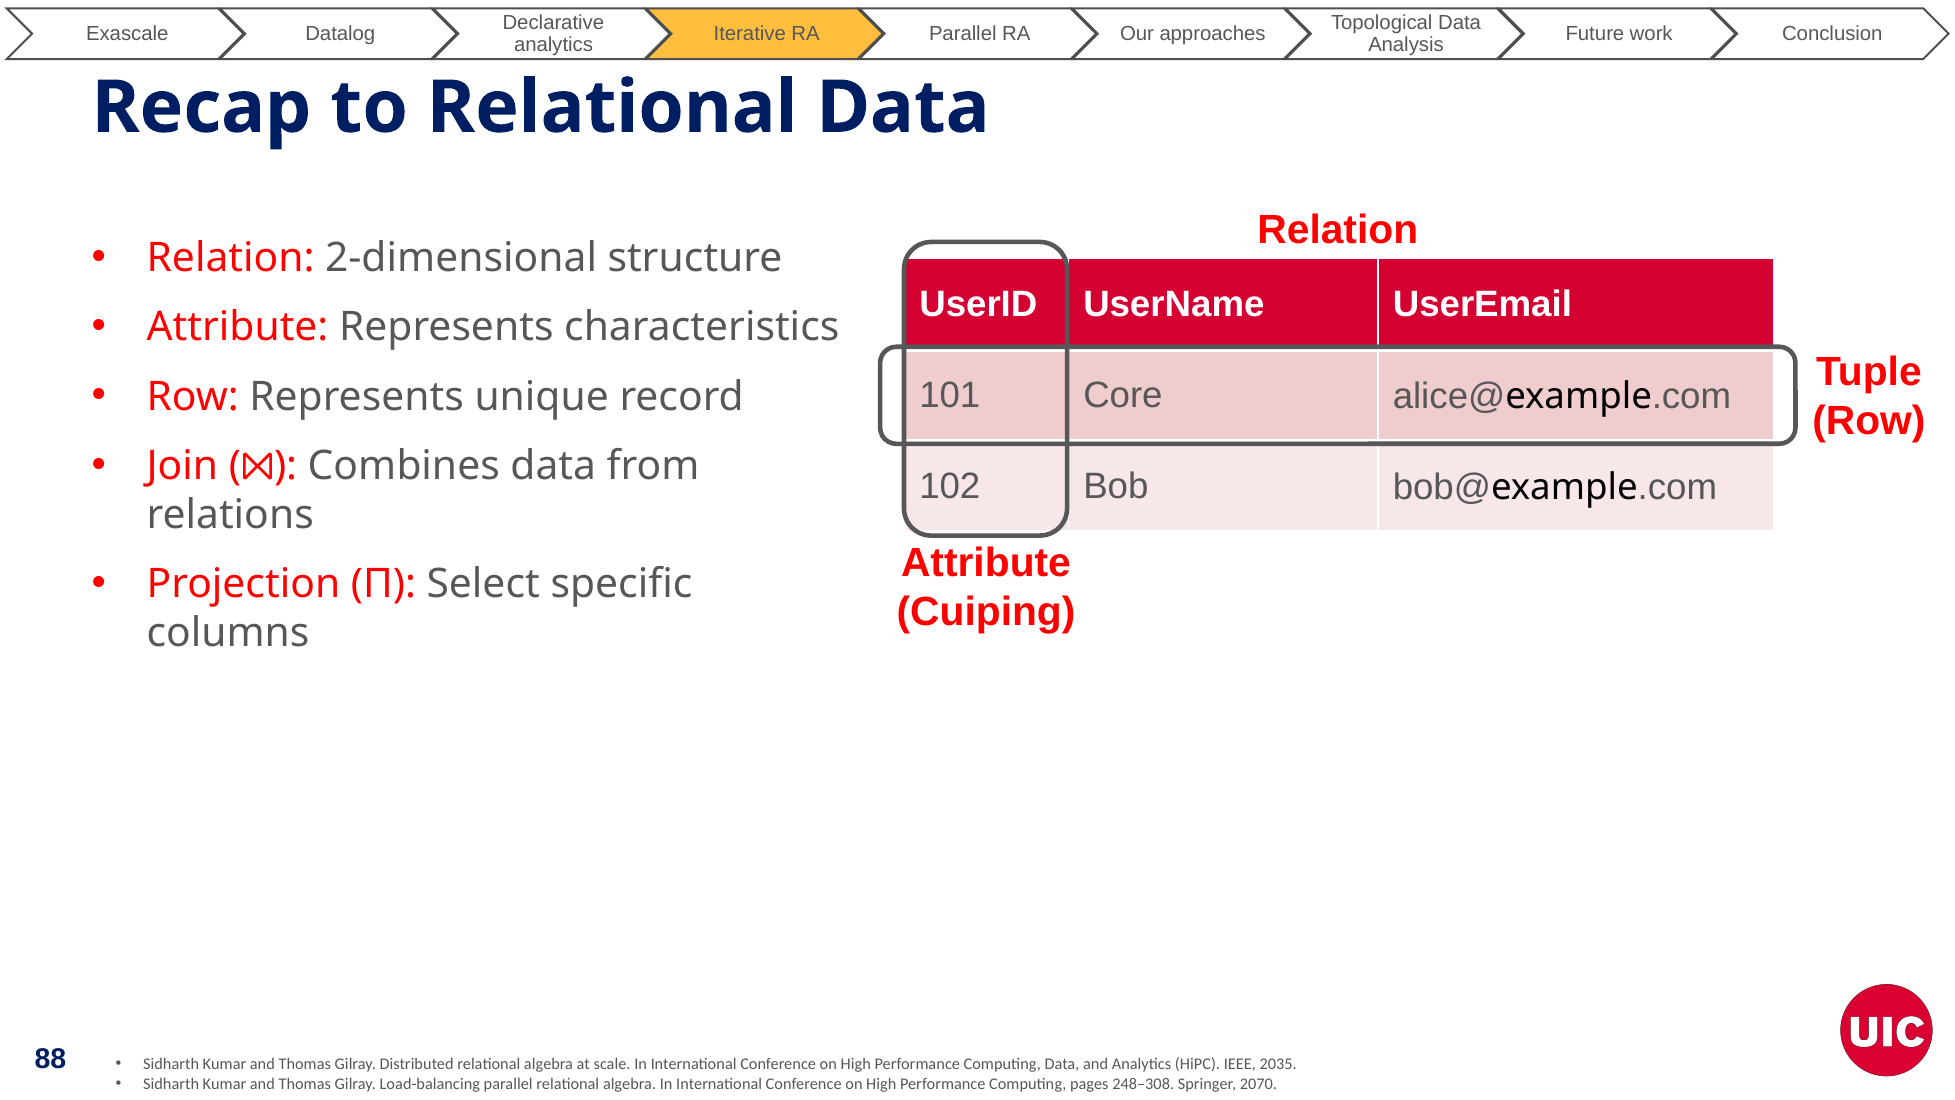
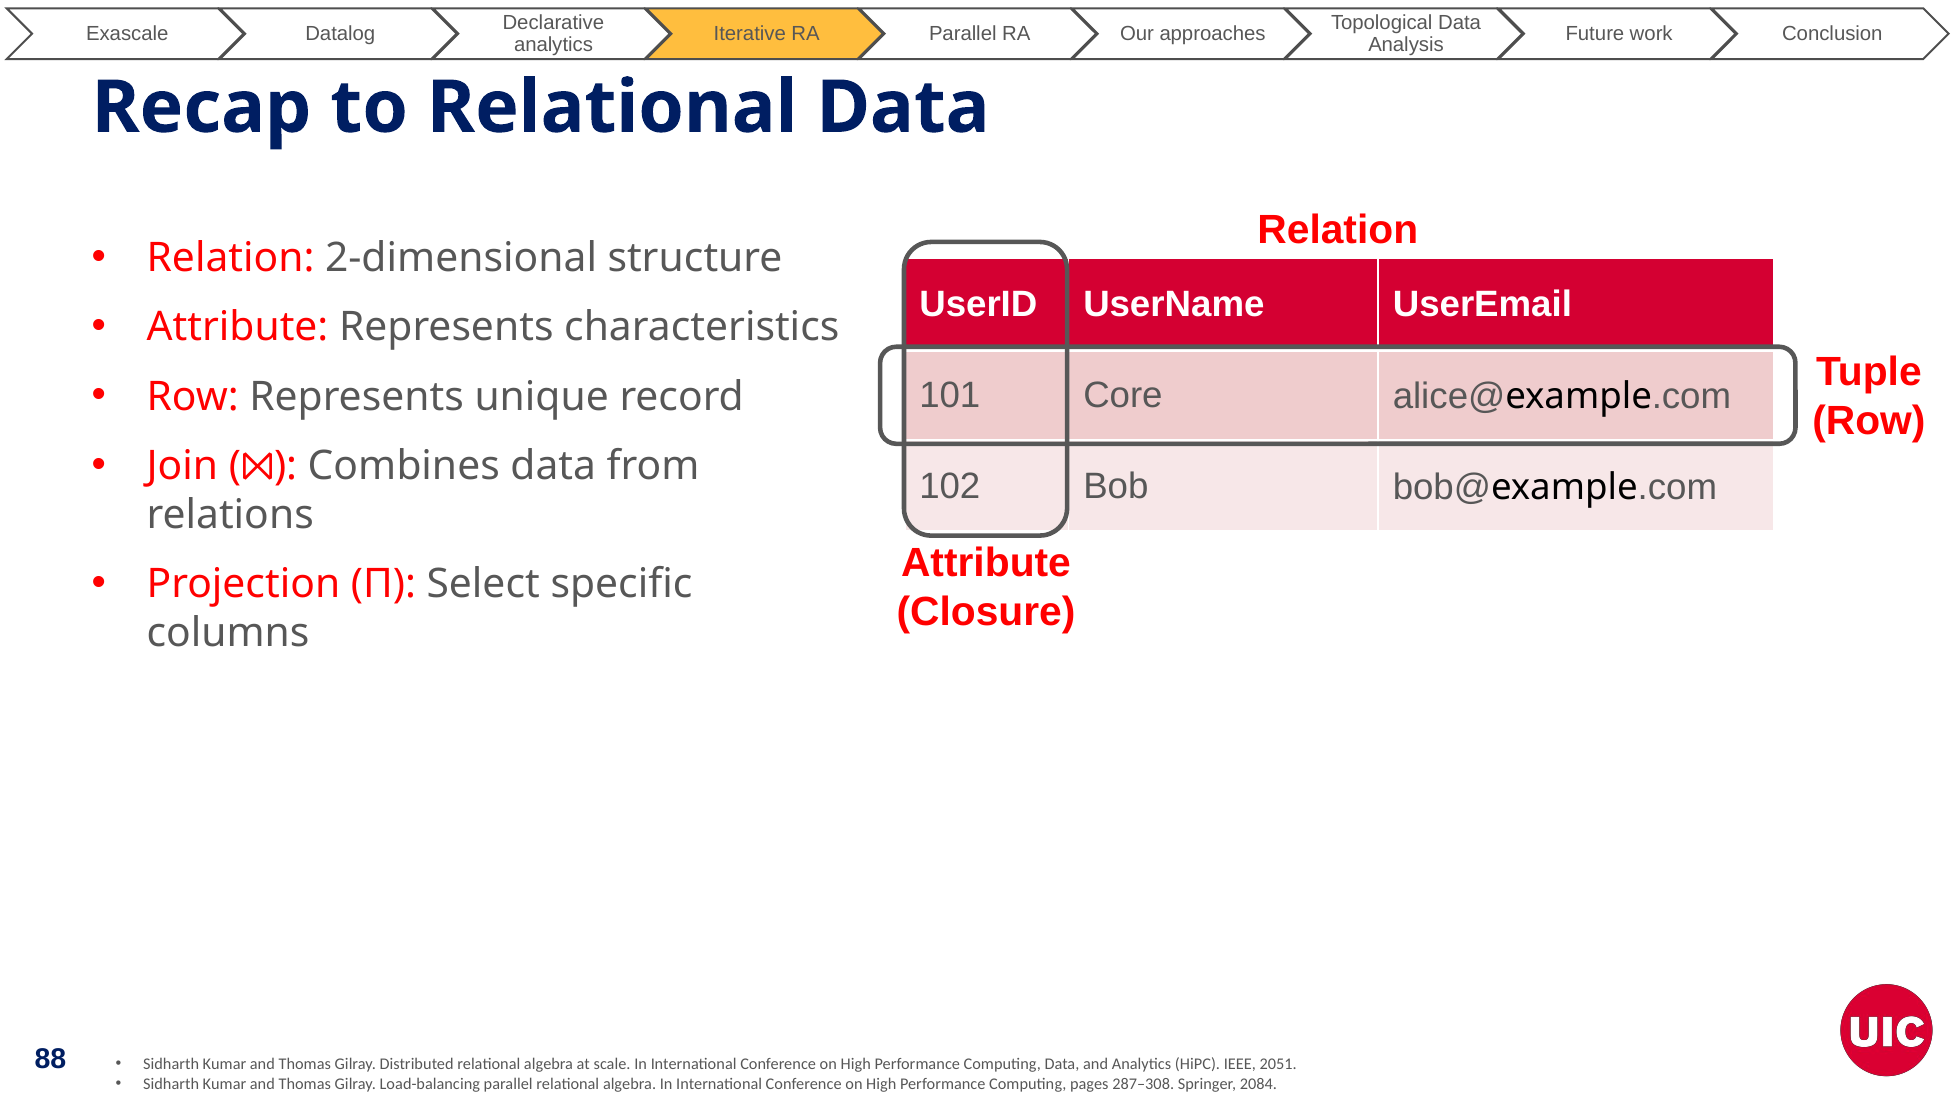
Cuiping: Cuiping -> Closure (986, 611)
2035: 2035 -> 2051 (1278, 1064)
248–308: 248–308 -> 287–308 (1143, 1084)
2070: 2070 -> 2084 (1258, 1084)
